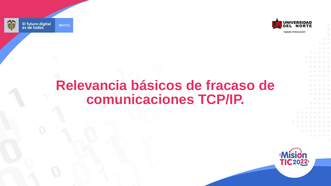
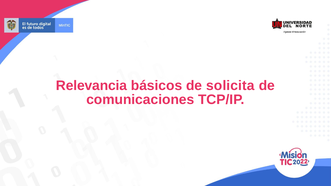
fracaso: fracaso -> solicita (230, 86)
